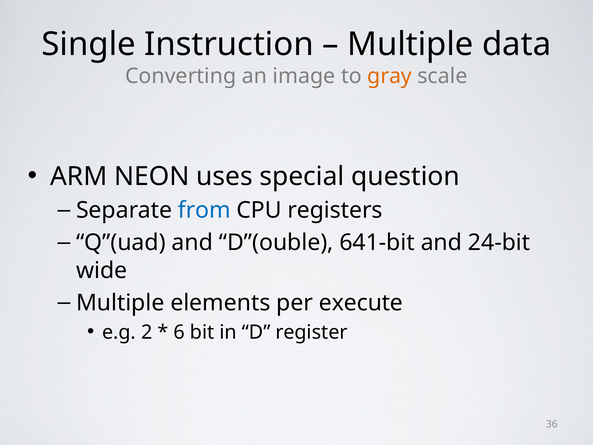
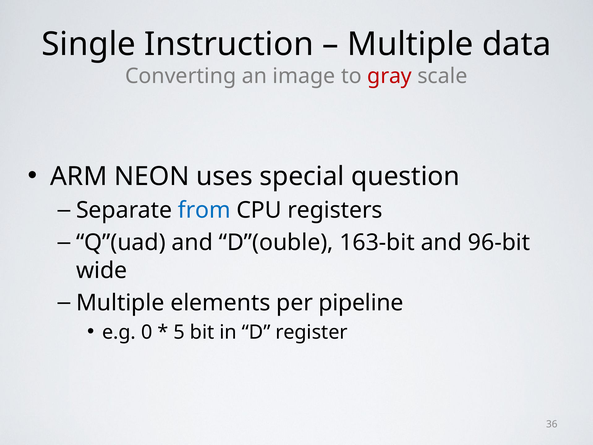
gray colour: orange -> red (390, 76)
641-bit: 641-bit -> 163-bit (377, 243)
24-bit: 24-bit -> 96-bit (499, 243)
execute: execute -> pipeline (361, 303)
2: 2 -> 0 (147, 332)
6: 6 -> 5 (179, 332)
